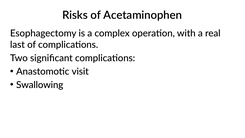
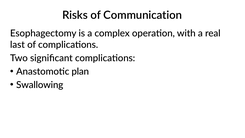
Acetaminophen: Acetaminophen -> Communication (143, 15)
visit: visit -> plan (80, 71)
